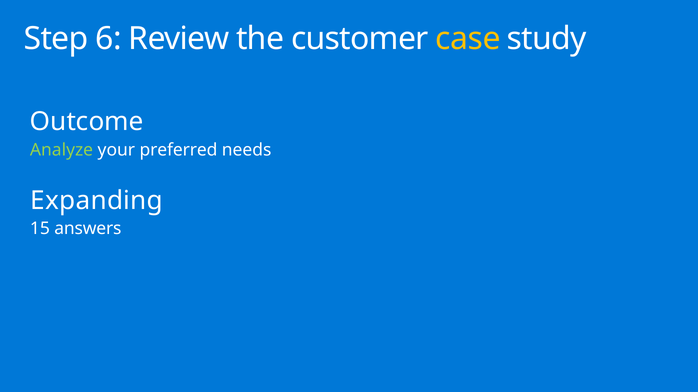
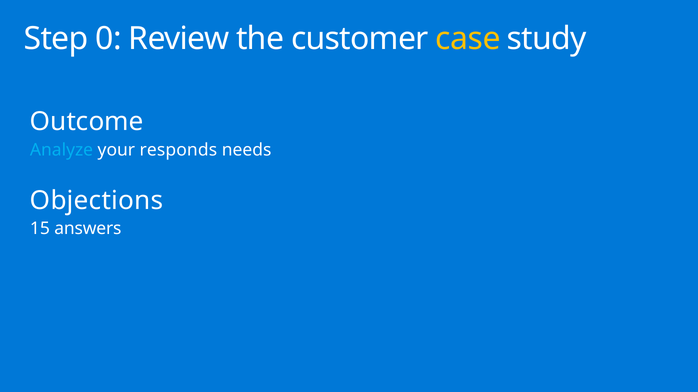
6: 6 -> 0 (109, 39)
Analyze colour: light green -> light blue (62, 150)
preferred: preferred -> responds (178, 150)
Expanding: Expanding -> Objections (97, 201)
